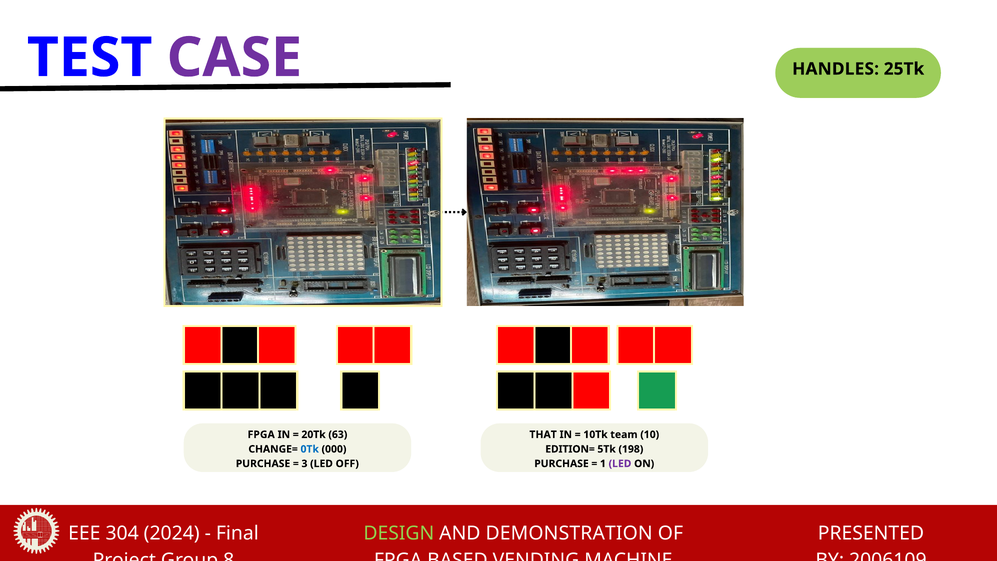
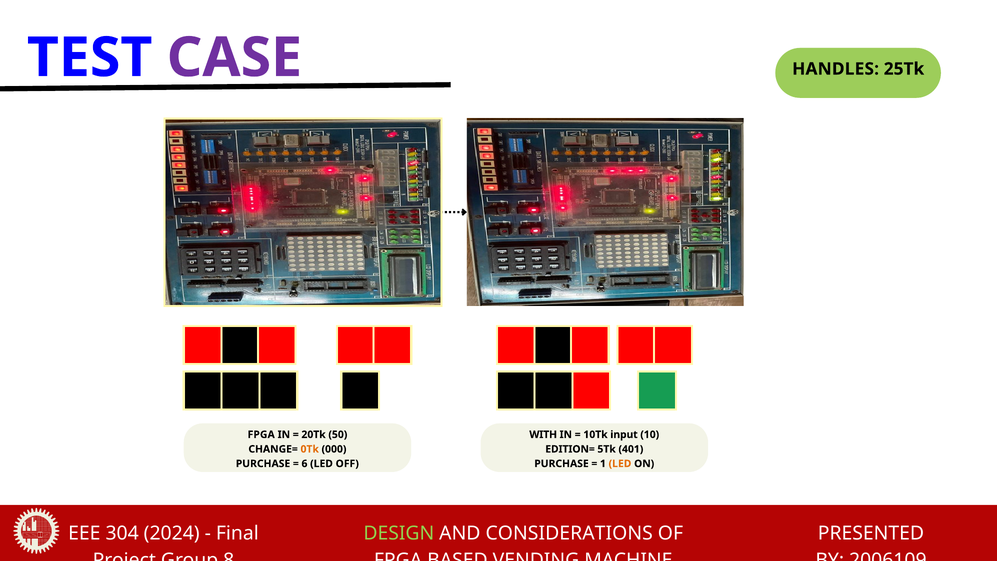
63: 63 -> 50 (338, 434)
THAT: THAT -> WITH (543, 434)
team: team -> input (624, 434)
0Tk colour: blue -> orange (310, 449)
198: 198 -> 401 (631, 449)
3: 3 -> 6 (304, 464)
LED colour: purple -> orange (620, 464)
DEMONSTRATION: DEMONSTRATION -> CONSIDERATIONS (569, 533)
